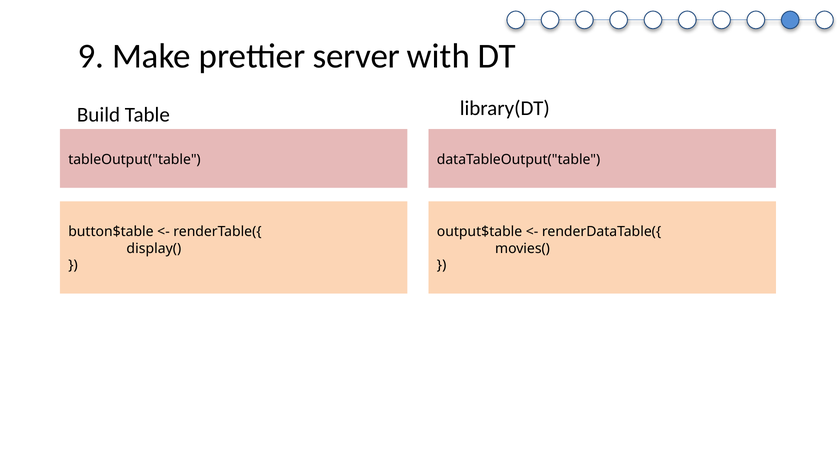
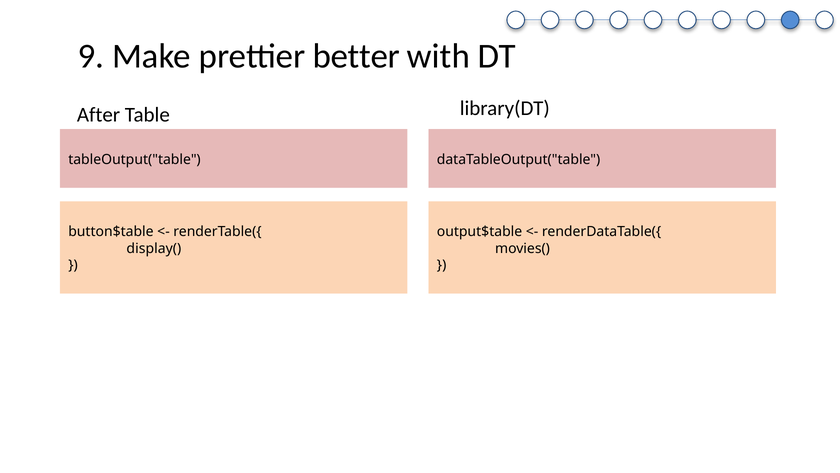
server: server -> better (356, 56)
Build: Build -> After (99, 115)
